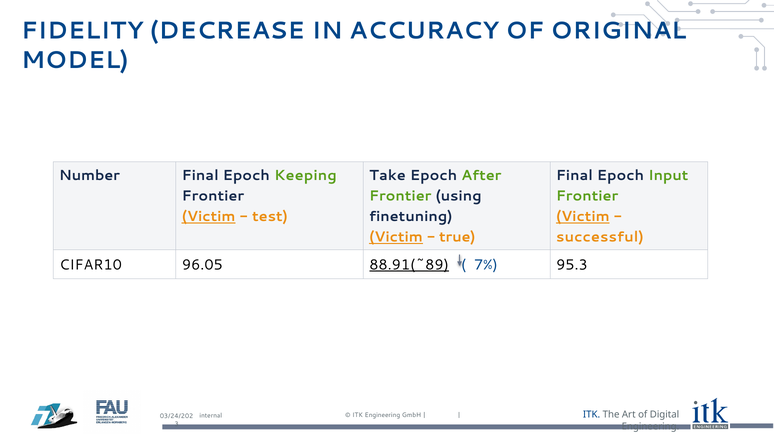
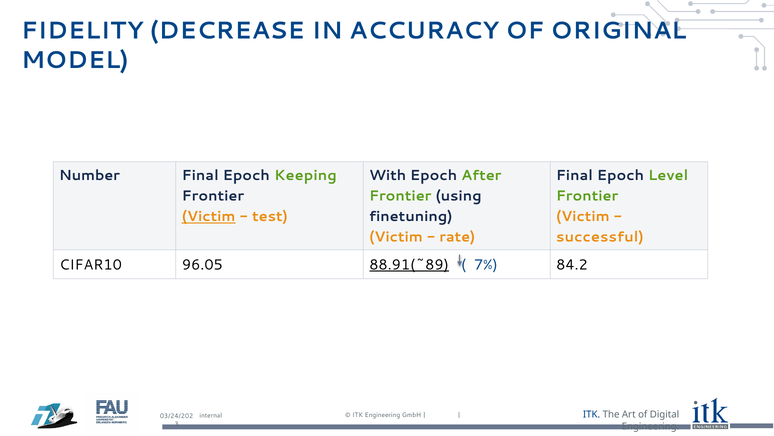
Take: Take -> With (388, 175)
Input: Input -> Level (668, 175)
Victim underline: present -> none (583, 216)
Victim underline: present -> none (396, 237)
true: true -> rate (457, 237)
95.3: 95.3 -> 84.2 (572, 265)
